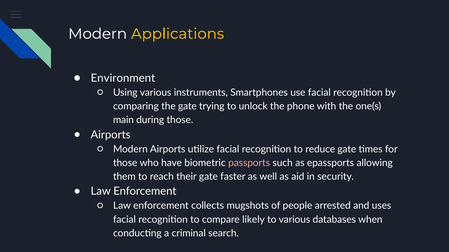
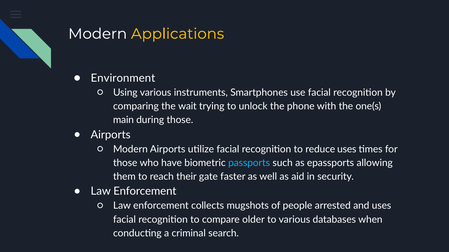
the gate: gate -> wait (187, 106)
reduce gate: gate -> uses (347, 149)
passports colour: pink -> light blue (249, 163)
likely: likely -> older (253, 220)
